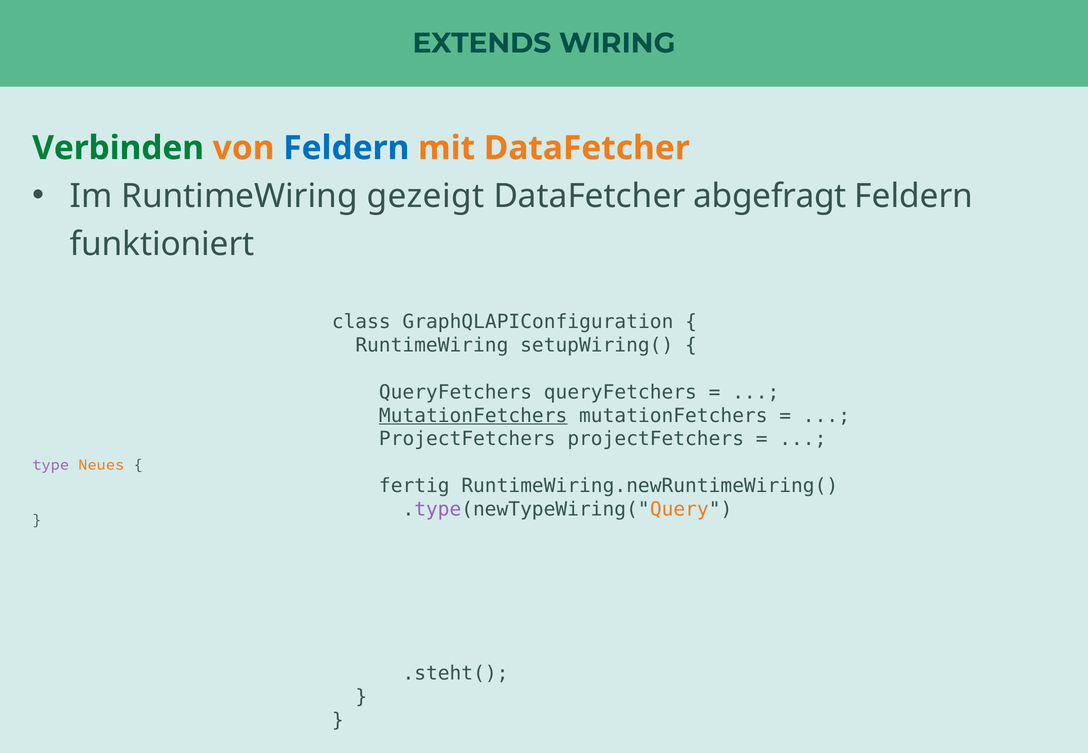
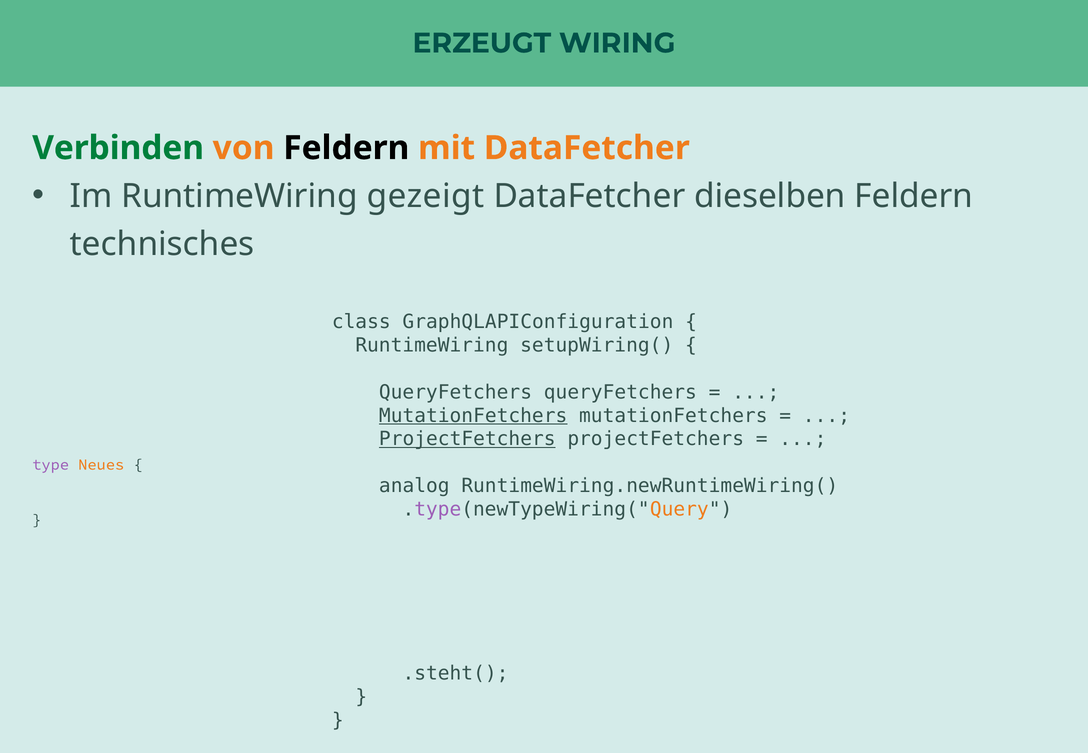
EXTENDS: EXTENDS -> ERZEUGT (482, 43)
Feldern colour: blue -> black (346, 148)
abgefragt: abgefragt -> dieselben (770, 196)
funktioniert: funktioniert -> technisches (162, 244)
ProjectFetchers underline: none -> present (467, 439)
fertig: fertig -> analog (414, 486)
